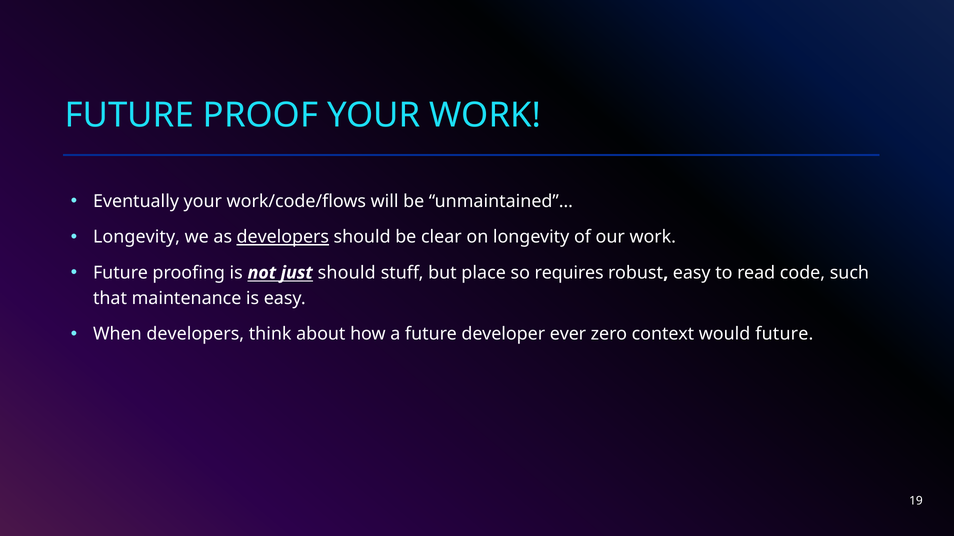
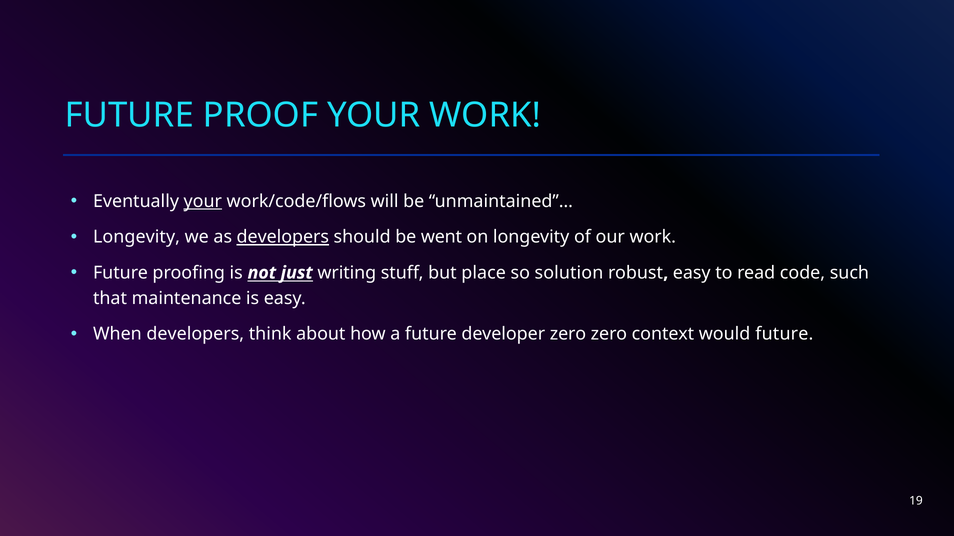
your underline: none -> present (203, 202)
clear: clear -> went (441, 237)
just should: should -> writing (347, 273)
requires: requires -> solution (569, 273)
developer ever: ever -> zero (568, 334)
